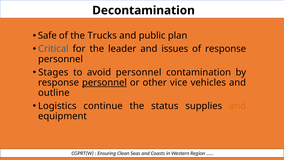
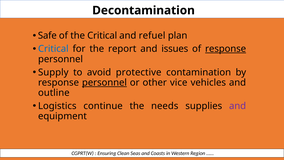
the Trucks: Trucks -> Critical (102, 36)
public: public -> refuel (152, 36)
leader: leader -> report (122, 49)
response underline: none -> present (226, 49)
Stages: Stages -> Supply (53, 72)
avoid personnel: personnel -> protective (139, 72)
status: status -> needs (165, 106)
and colour: orange -> purple (238, 106)
